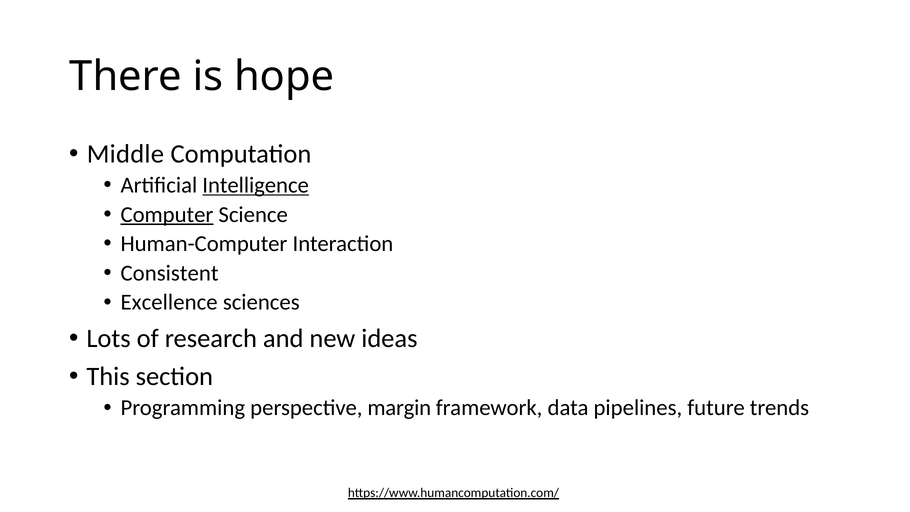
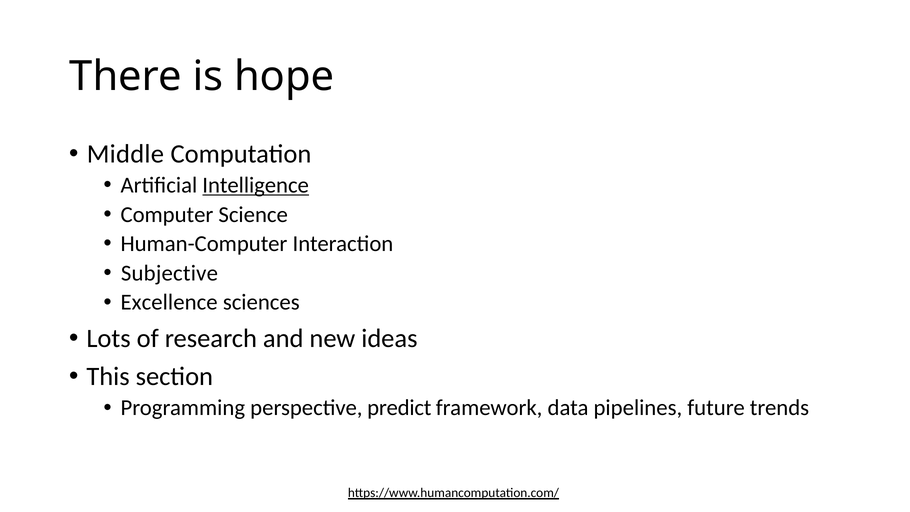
Computer underline: present -> none (167, 214)
Consistent: Consistent -> Subjective (169, 273)
margin: margin -> predict (399, 408)
